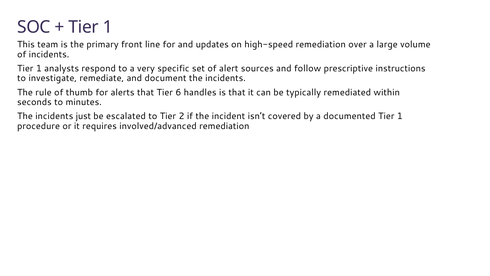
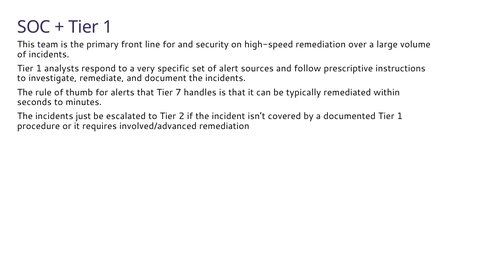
updates: updates -> security (212, 44)
6: 6 -> 7 (178, 92)
